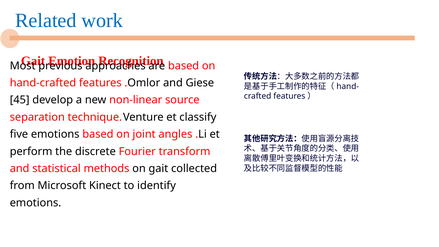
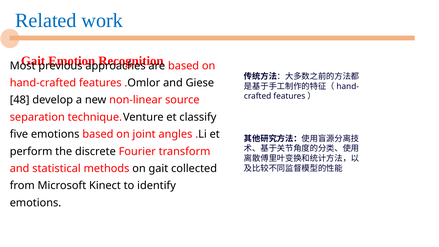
45: 45 -> 48 (20, 100)
